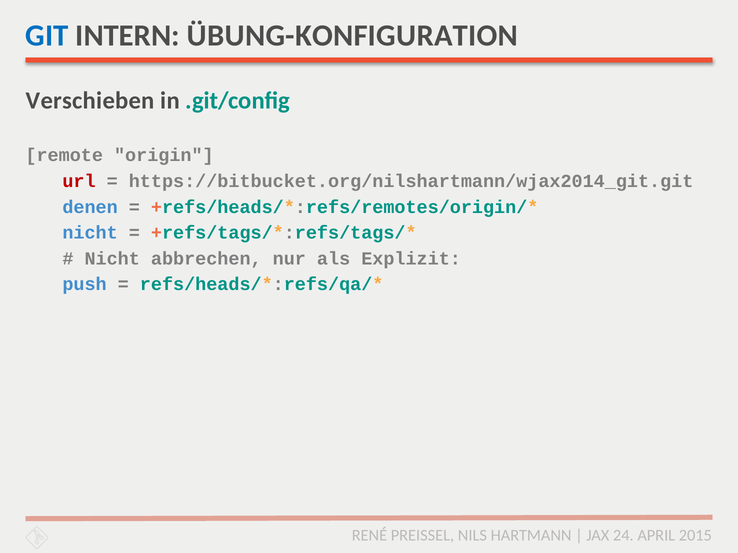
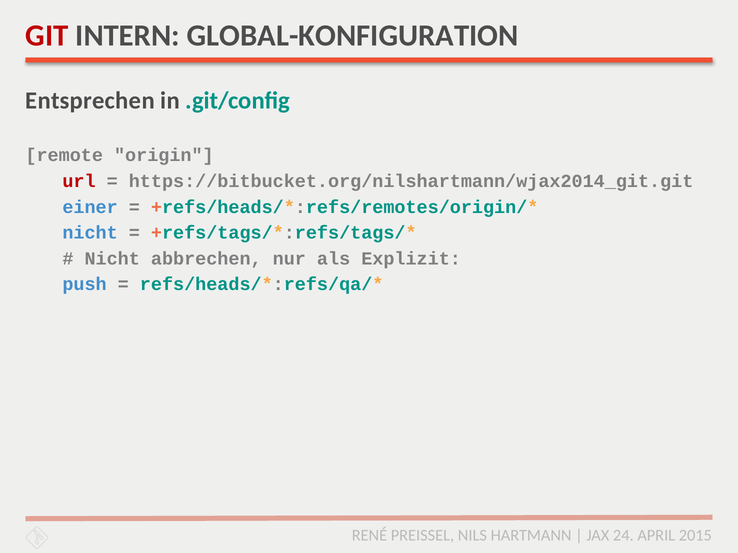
GIT colour: blue -> red (47, 36)
ÜBUNG-KONFIGURATION: ÜBUNG-KONFIGURATION -> GLOBAL-KONFIGURATION (353, 36)
Verschieben: Verschieben -> Entsprechen (90, 101)
denen: denen -> einer (90, 207)
